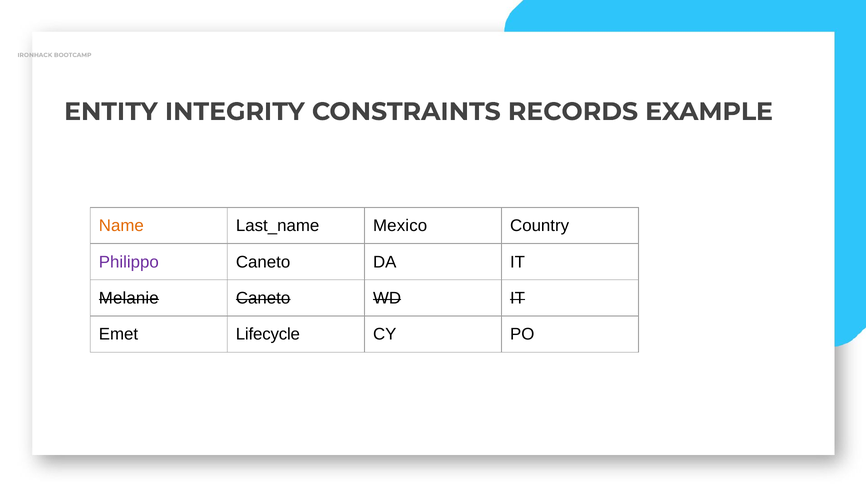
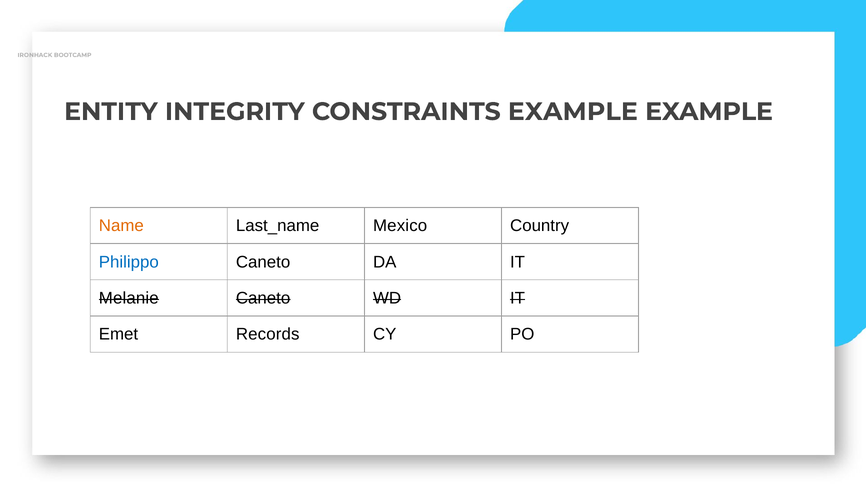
CONSTRAINTS RECORDS: RECORDS -> EXAMPLE (573, 112)
Philippo colour: purple -> blue (129, 262)
Lifecycle: Lifecycle -> Records (268, 334)
